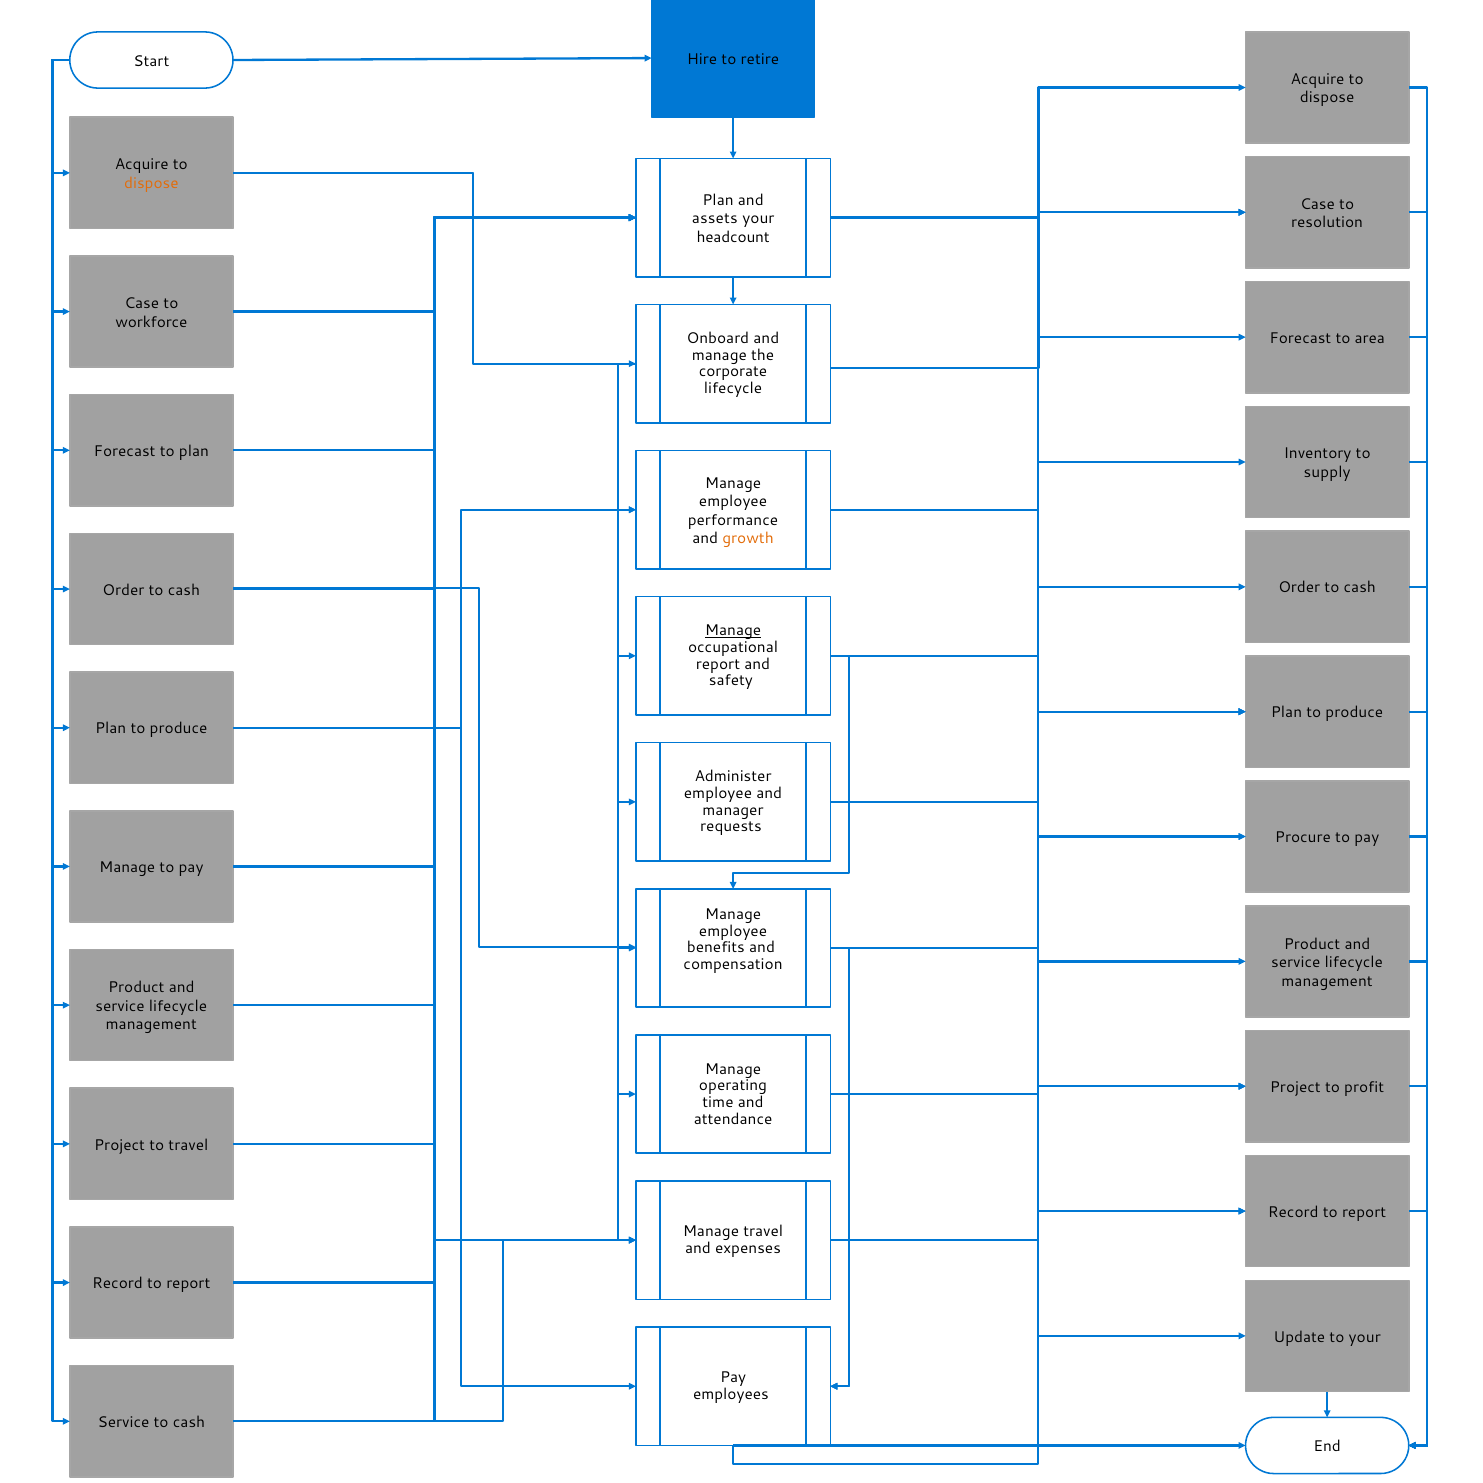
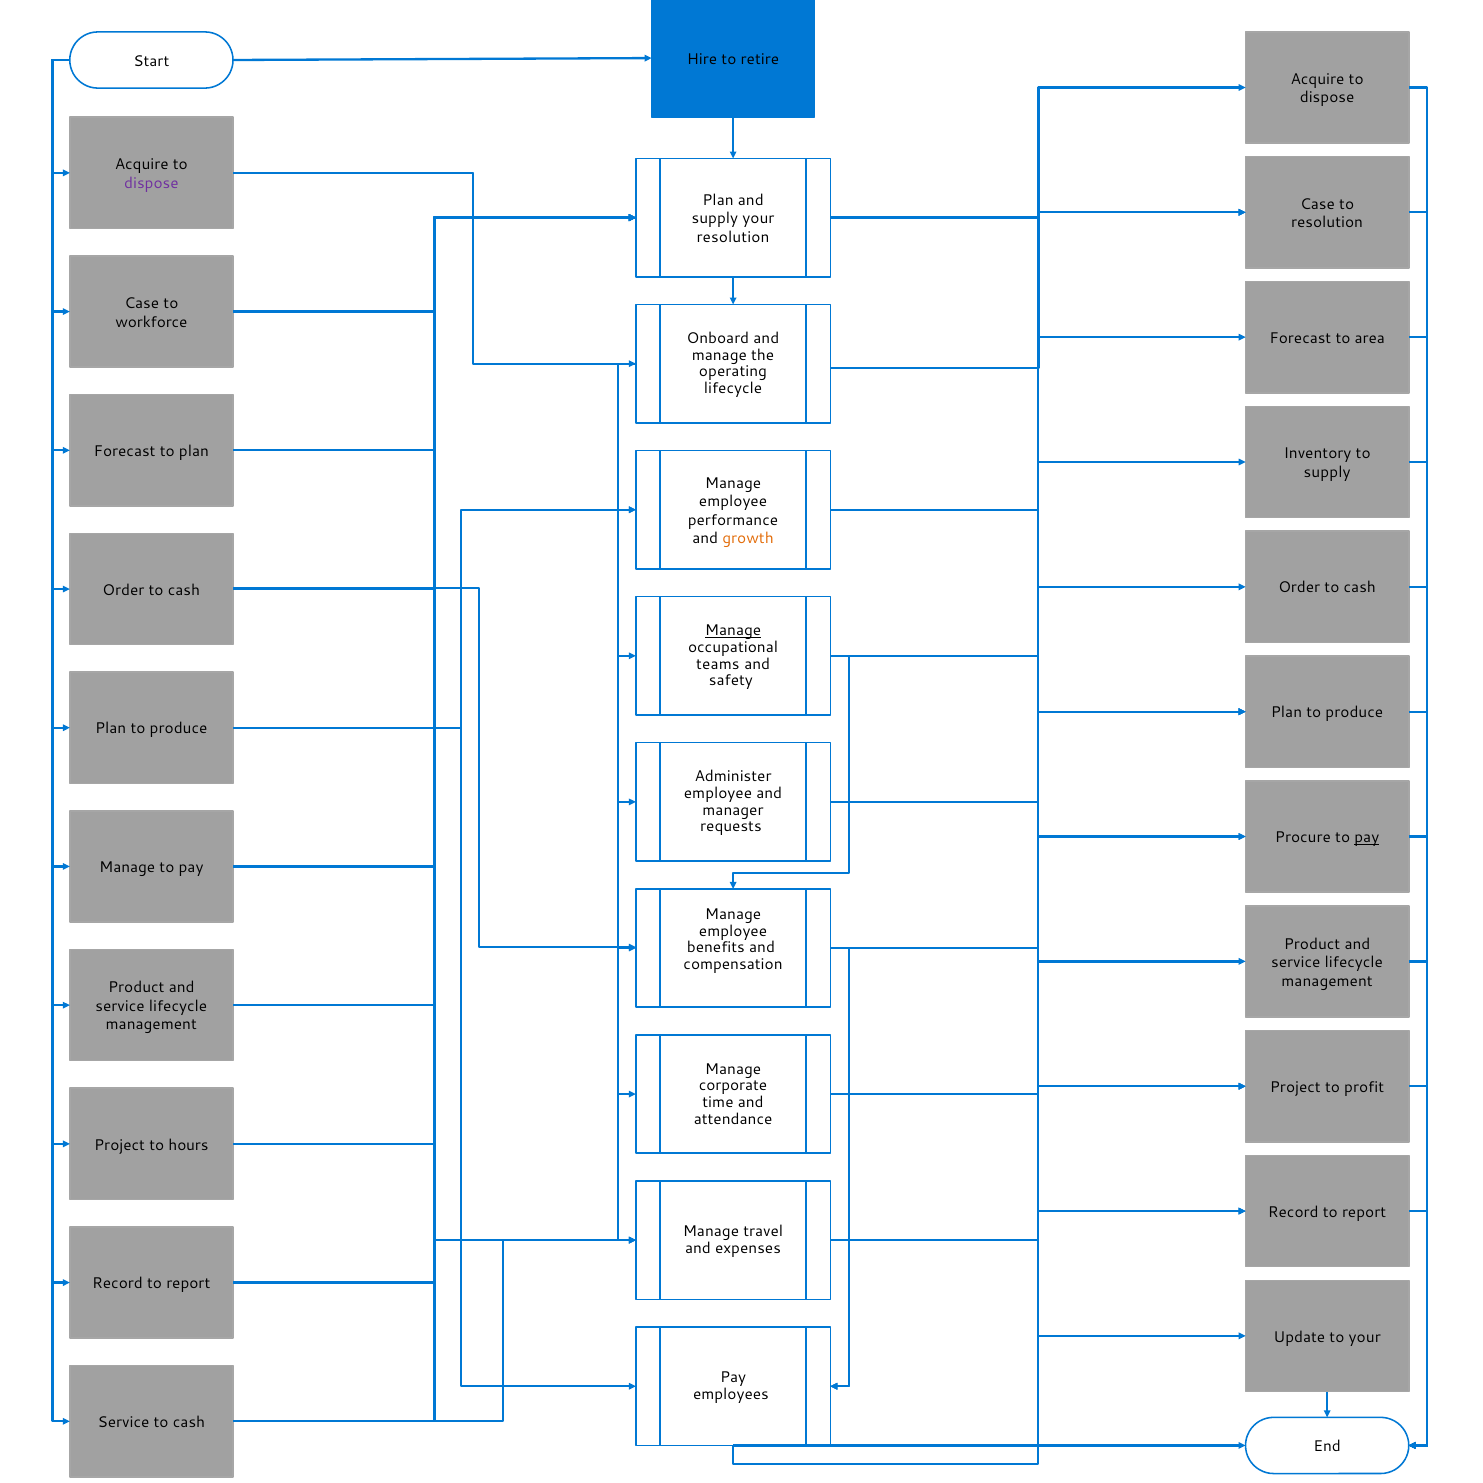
dispose colour: orange -> purple (151, 183)
assets: assets -> supply (715, 219)
headcount: headcount -> resolution (733, 237)
corporate: corporate -> operating (733, 372)
report: report -> teams (718, 664)
pay underline: none -> present (1367, 838)
operating: operating -> corporate (733, 1086)
to travel: travel -> hours (188, 1145)
